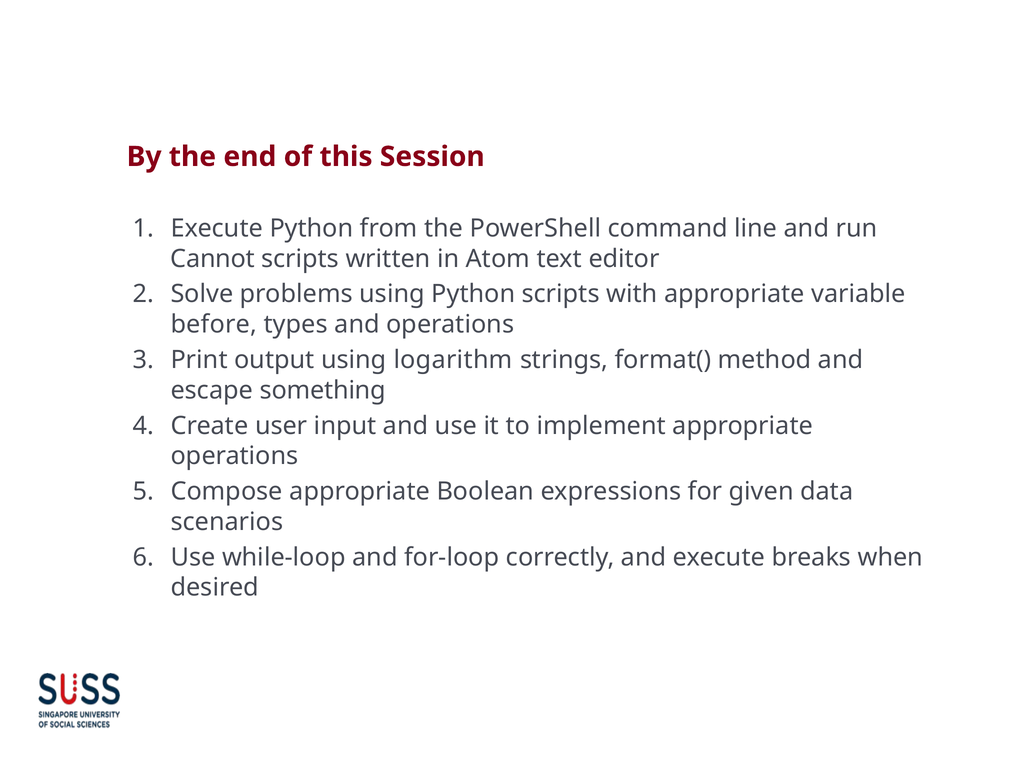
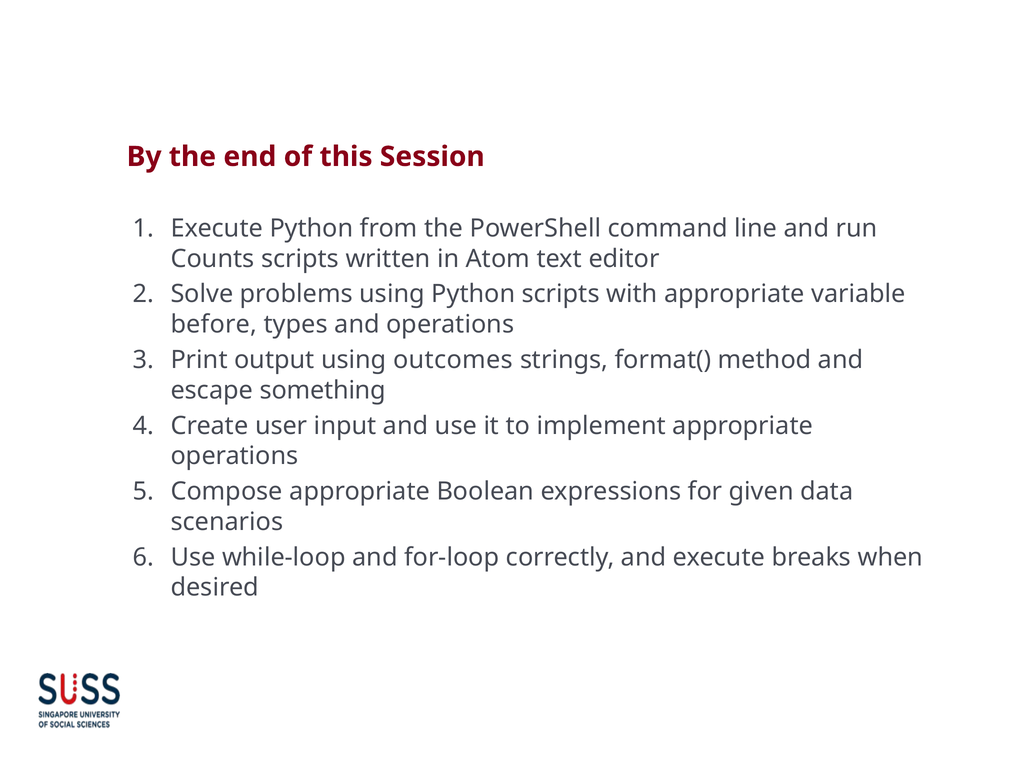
Cannot: Cannot -> Counts (213, 259)
logarithm: logarithm -> outcomes (453, 360)
